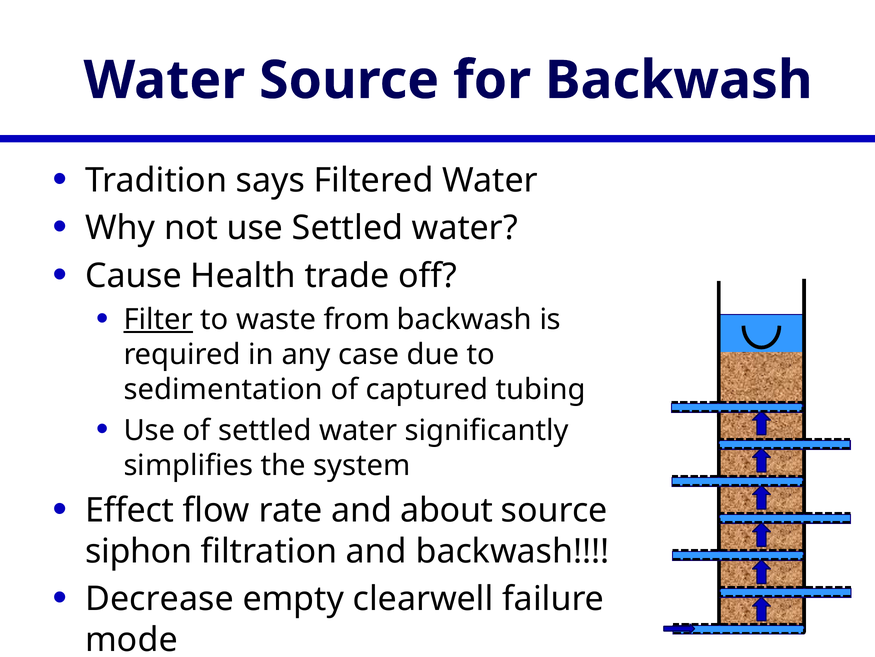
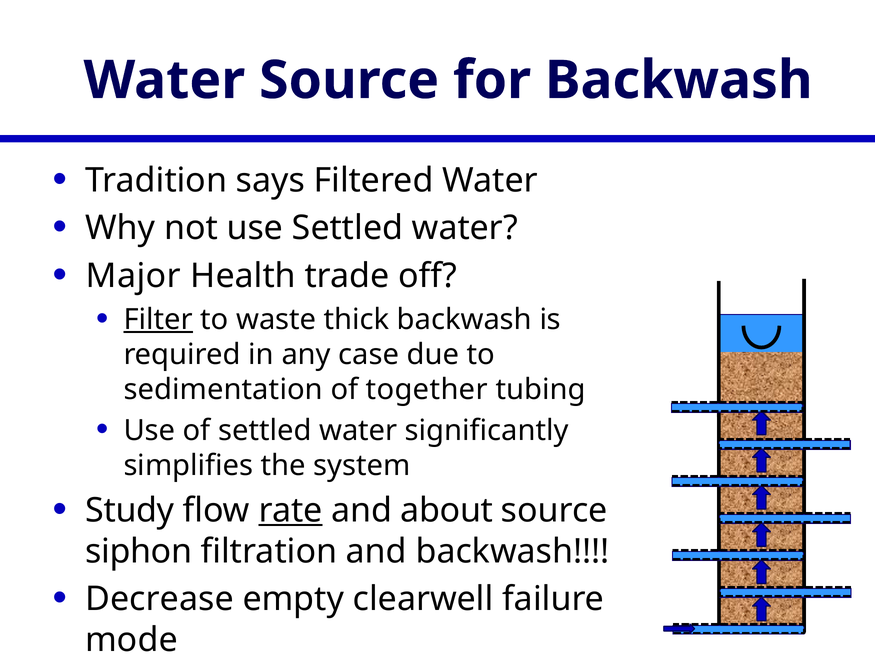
Cause: Cause -> Major (133, 276)
from: from -> thick (357, 319)
captured: captured -> together (427, 389)
Effect: Effect -> Study (130, 510)
rate underline: none -> present (291, 510)
